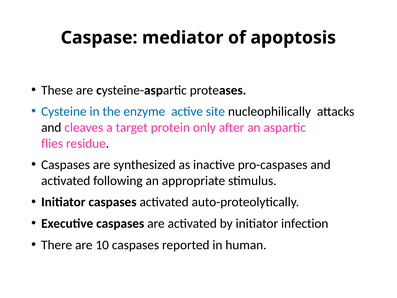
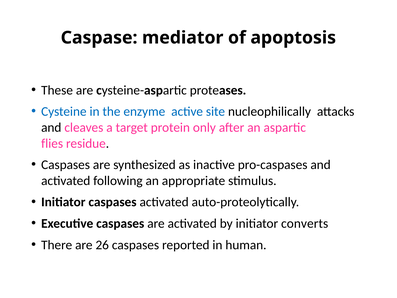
infection: infection -> converts (305, 223)
10: 10 -> 26 (102, 245)
